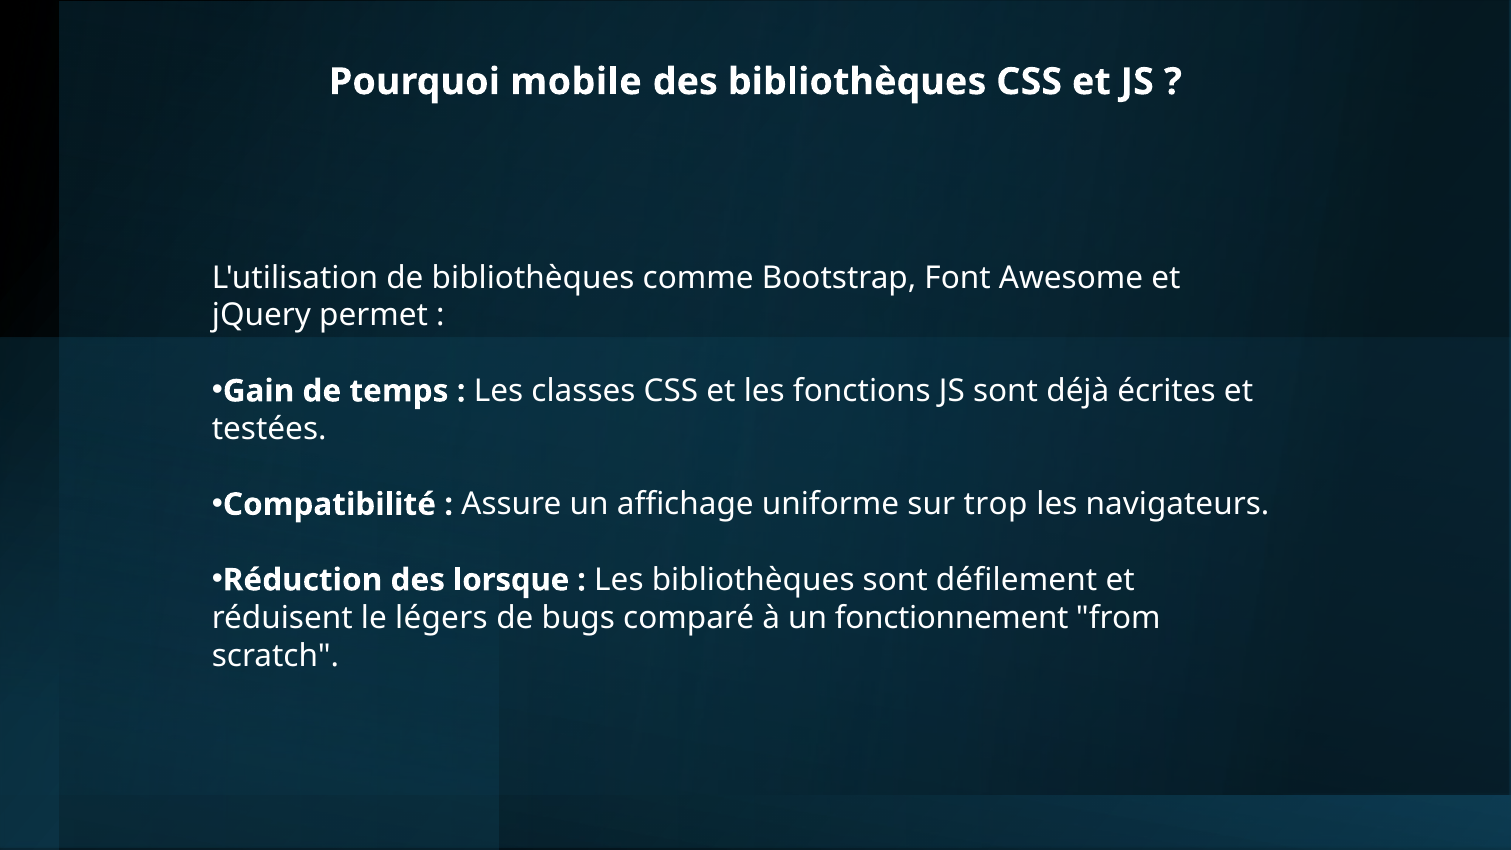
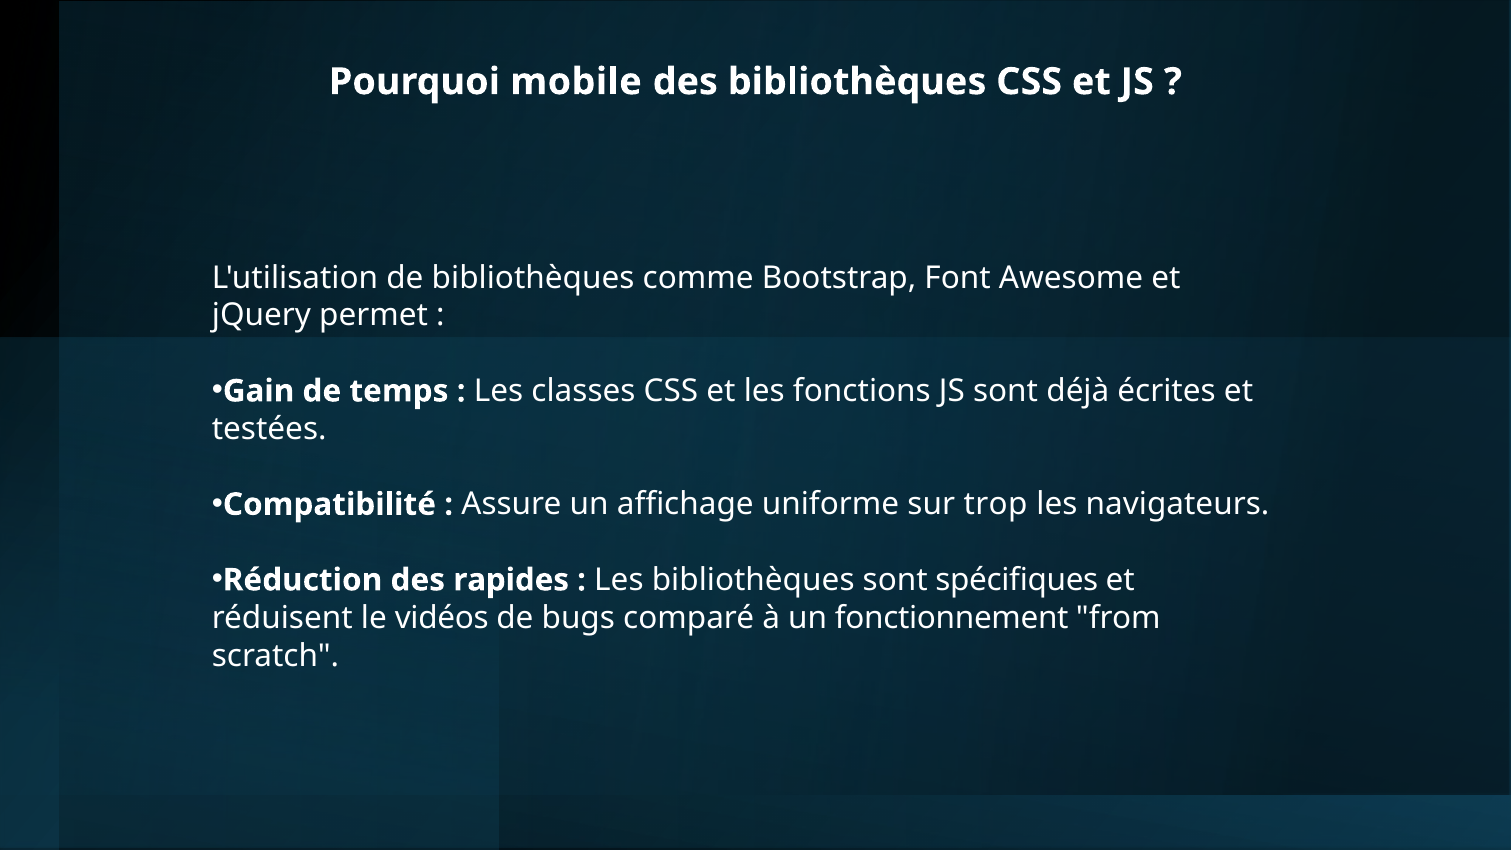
lorsque: lorsque -> rapides (511, 580)
défilement: défilement -> spécifiques (1017, 580)
légers: légers -> vidéos (442, 618)
